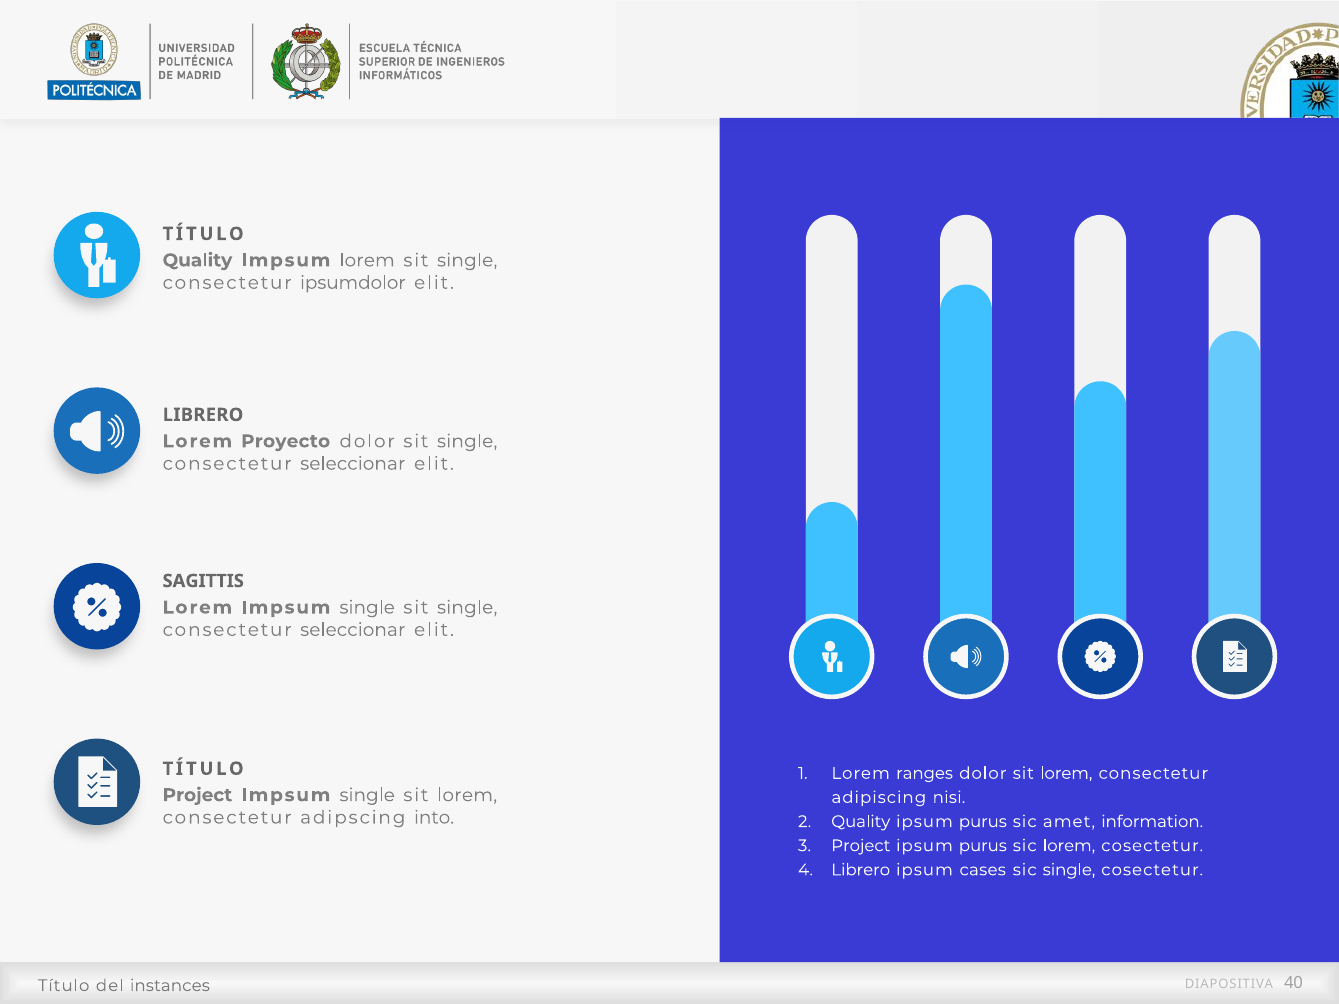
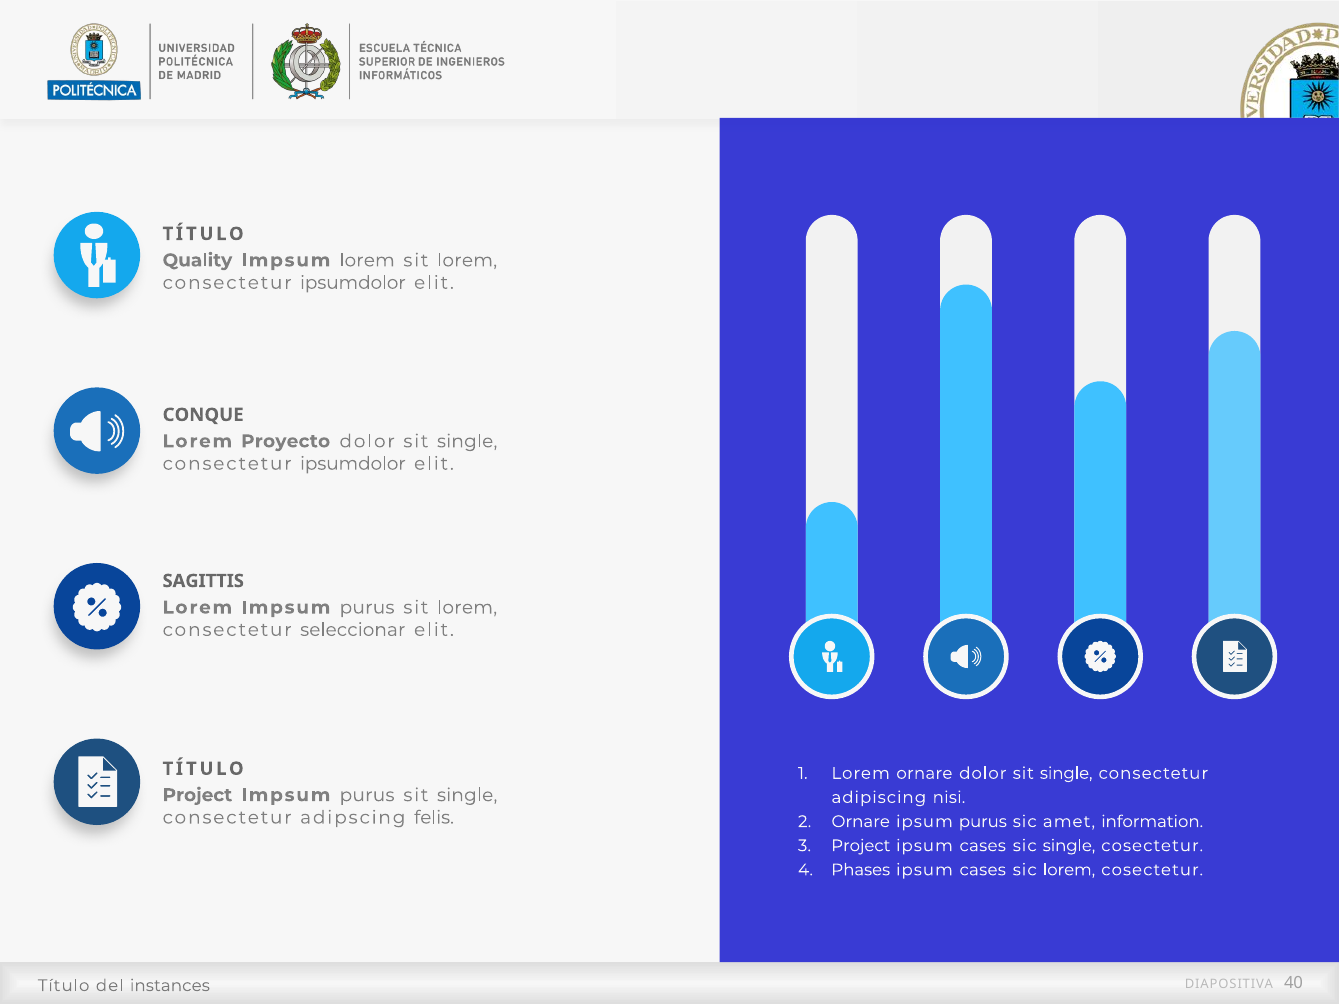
single: single -> lorem (467, 260)
LIBRERO: LIBRERO -> CONQUE (203, 415)
seleccionar: seleccionar -> ipsumdolor (353, 464)
Lorem Impsum single: single -> purus (367, 608)
single: single -> lorem (467, 608)
Lorem ranges: ranges -> ornare (924, 773)
lorem: lorem -> single (1066, 773)
single: single -> purus (367, 795)
lorem: lorem -> single (467, 795)
into: into -> felis (434, 818)
Quality: Quality -> Ornare (861, 822)
purus: purus -> cases (983, 846)
sic lorem: lorem -> single (1069, 846)
Librero: Librero -> Phases (861, 870)
sic single: single -> lorem (1069, 870)
